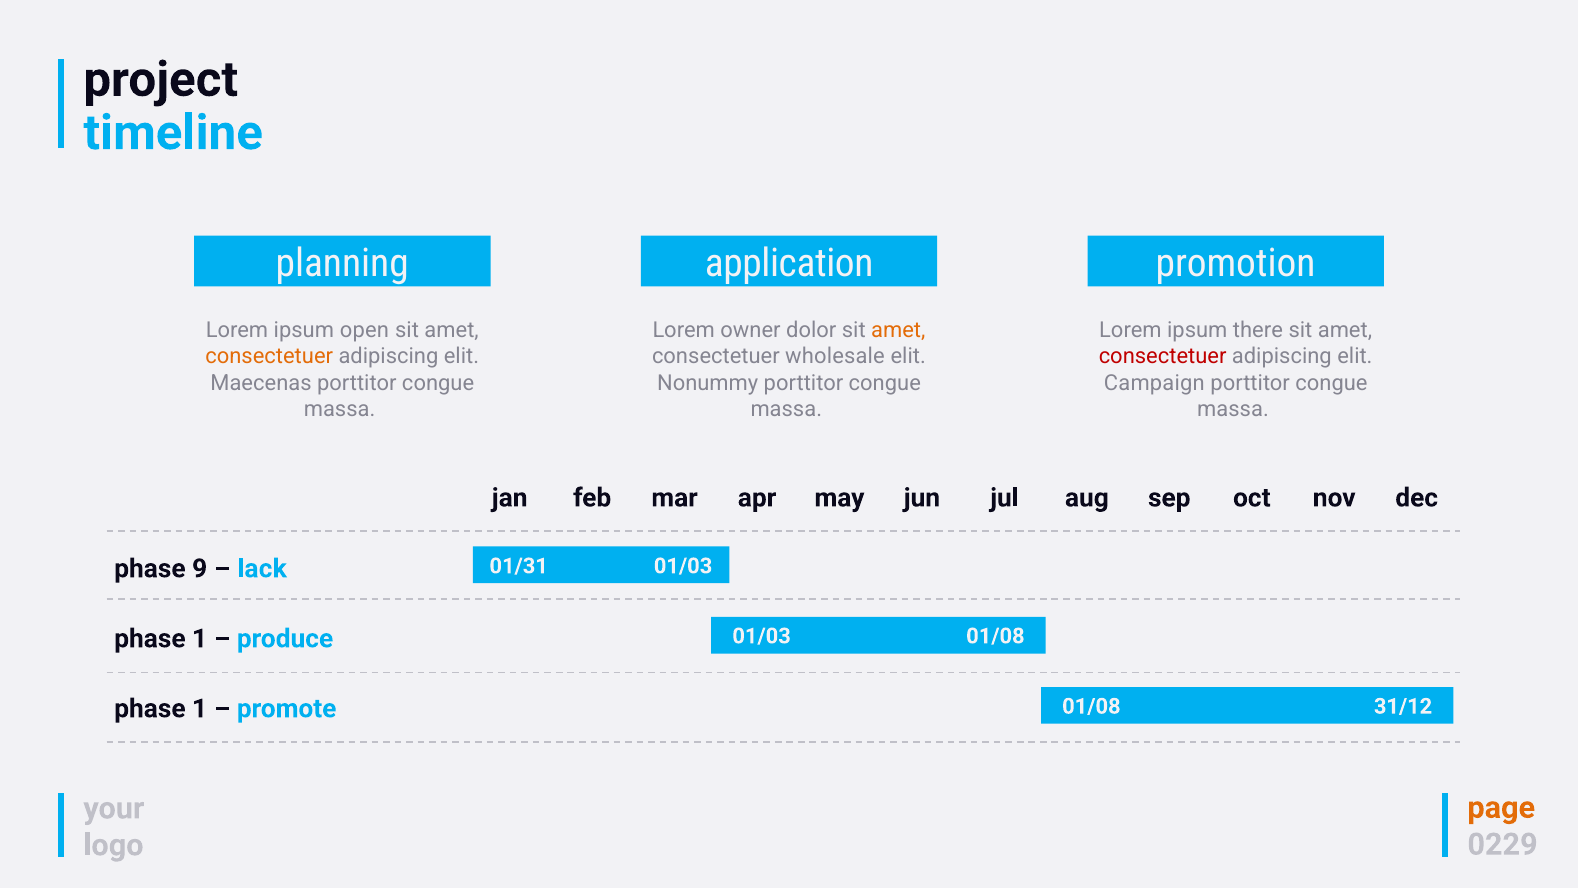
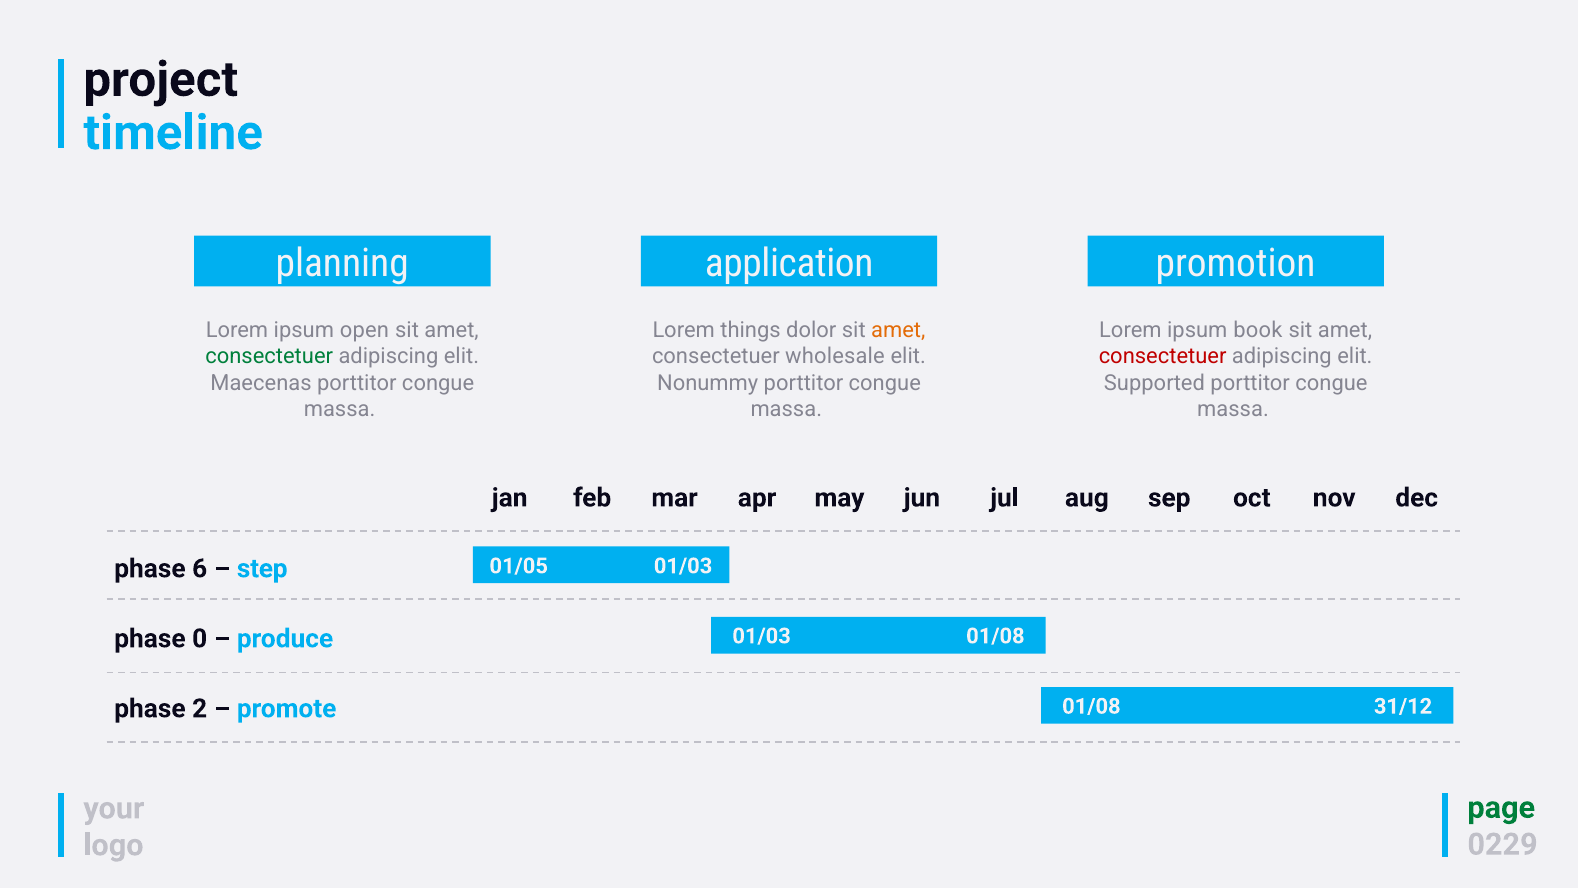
owner: owner -> things (751, 330)
there: there -> book (1258, 330)
consectetuer colour: orange -> green (269, 356)
Campaign: Campaign -> Supported (1154, 383)
01/31: 01/31 -> 01/05 (519, 566)
9: 9 -> 6 (200, 568)
lack: lack -> step (262, 568)
1: 1 -> 0 (200, 638)
1: 1 -> 2 (200, 708)
page colour: orange -> green (1501, 807)
